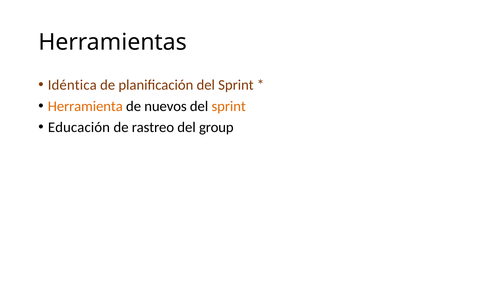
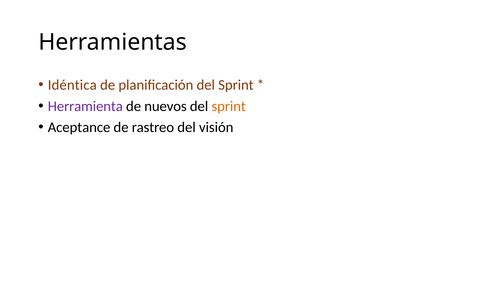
Herramienta colour: orange -> purple (85, 106)
Educación: Educación -> Aceptance (79, 127)
group: group -> visión (216, 127)
